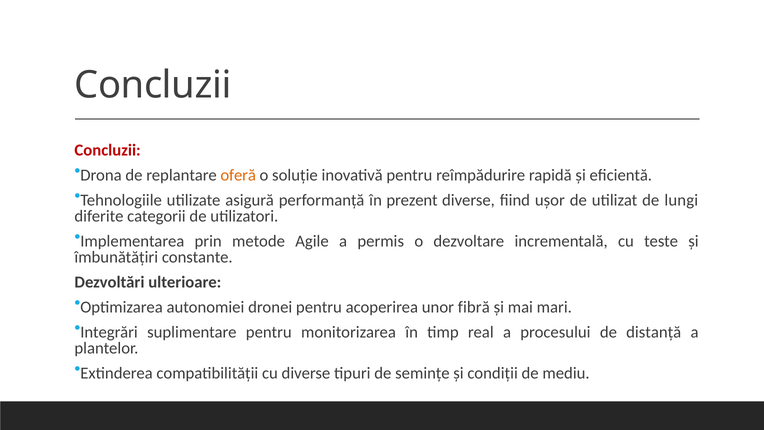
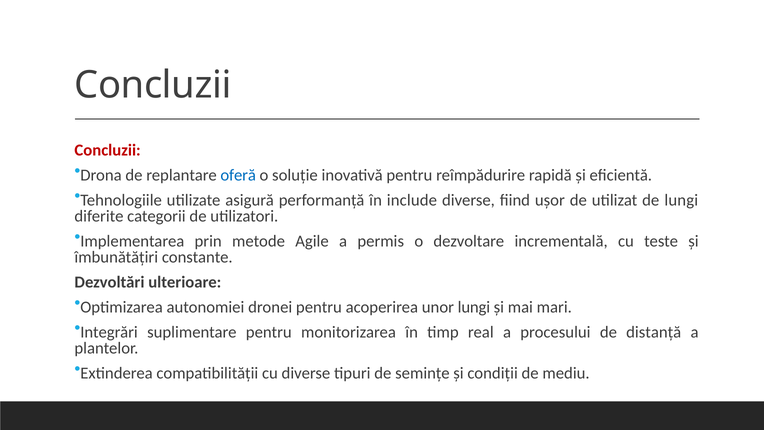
oferă colour: orange -> blue (238, 175)
prezent: prezent -> include (412, 200)
unor fibră: fibră -> lungi (474, 307)
